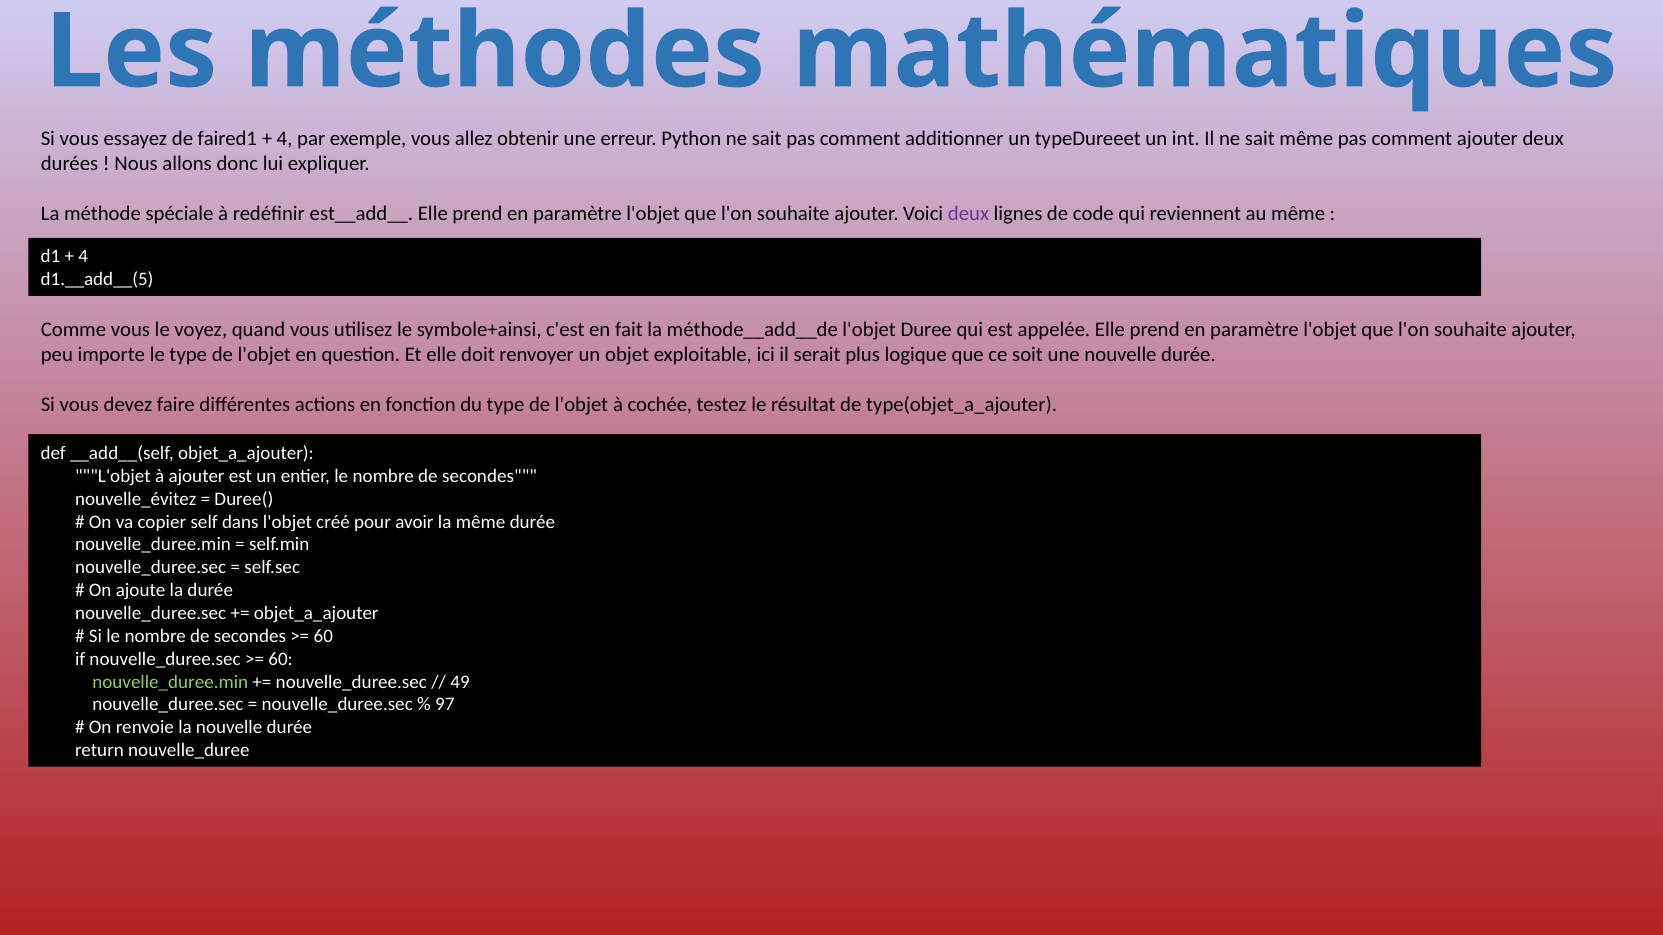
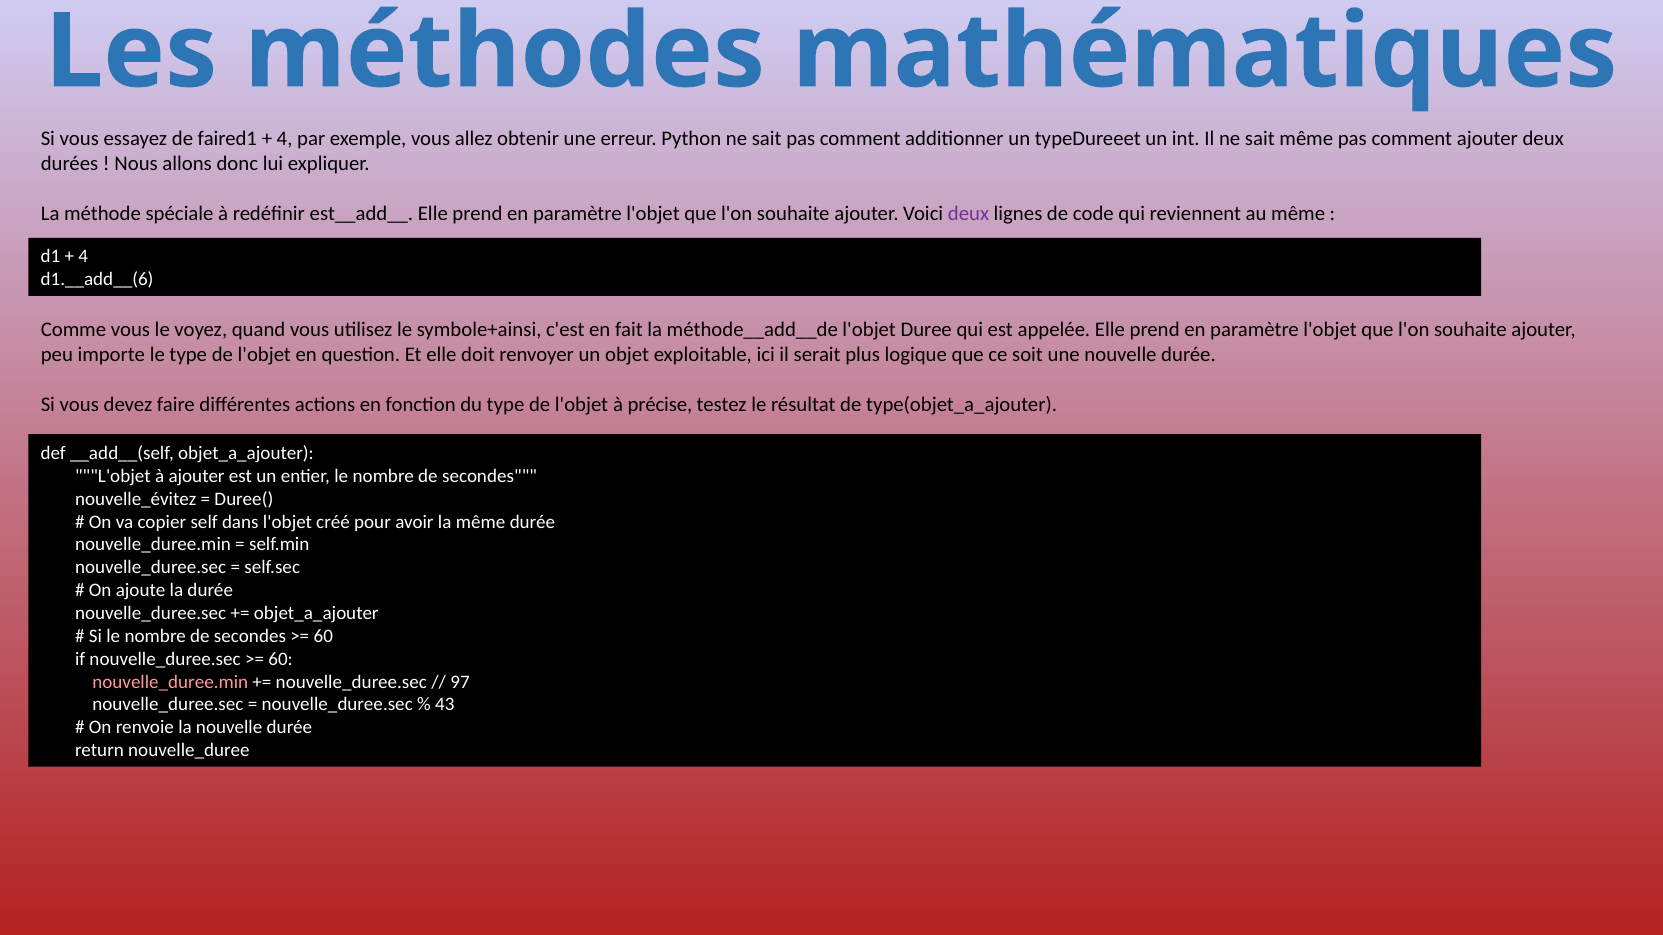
d1.__add__(5: d1.__add__(5 -> d1.__add__(6 (97, 280)
cochée: cochée -> précise (660, 405)
nouvelle_duree.min colour: light green -> pink (170, 682)
49: 49 -> 97 (460, 682)
97: 97 -> 43 (445, 705)
